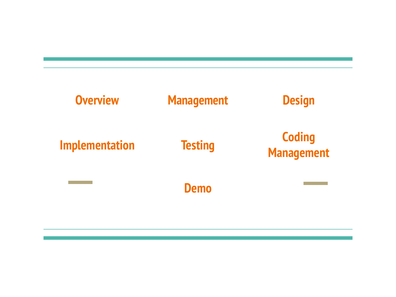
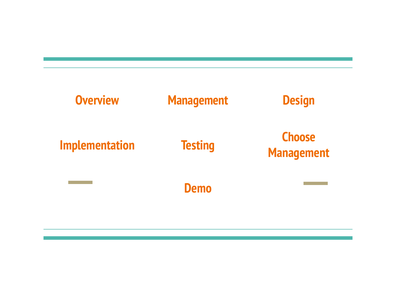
Coding: Coding -> Choose (299, 137)
